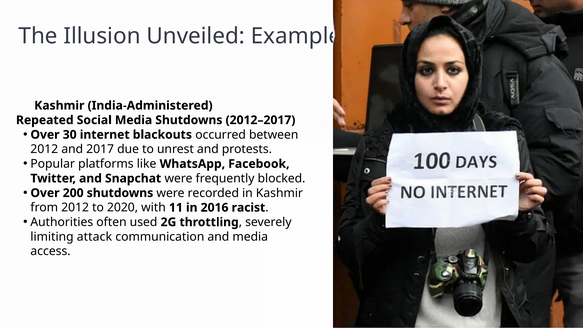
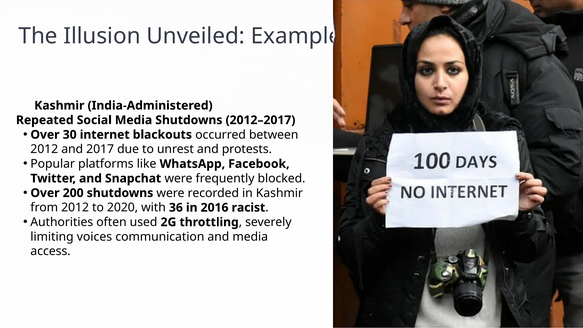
11: 11 -> 36 (176, 208)
attack: attack -> voices (94, 237)
